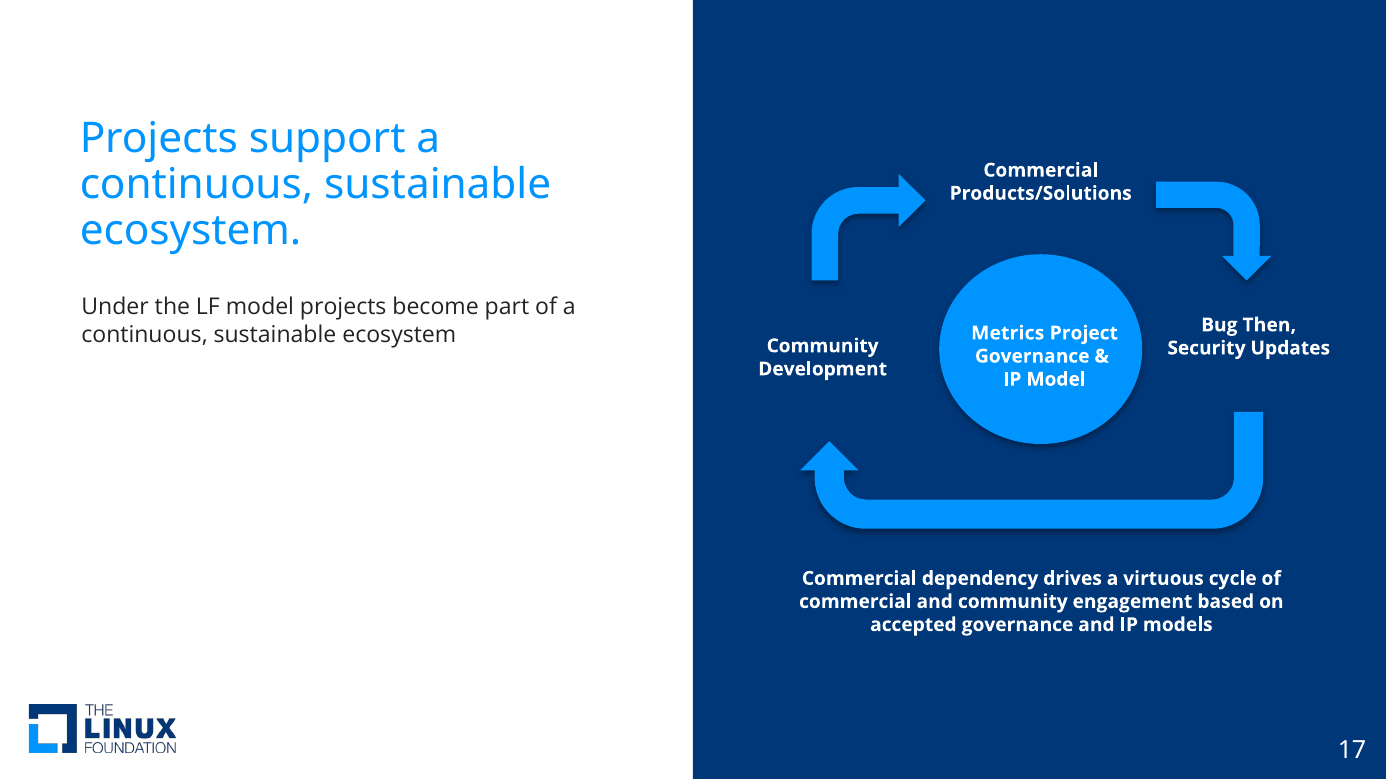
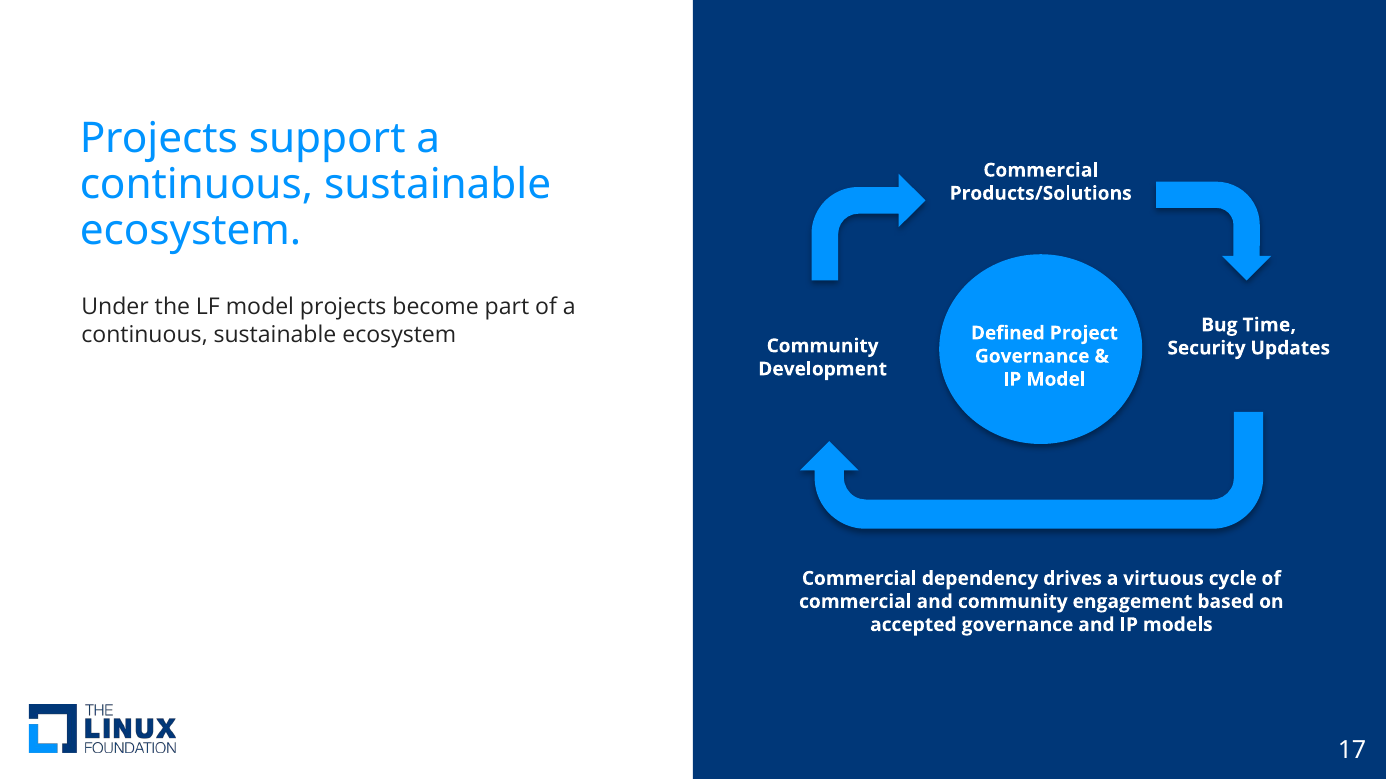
Bug Then: Then -> Time (1269, 325)
Metrics: Metrics -> Defined (1008, 333)
